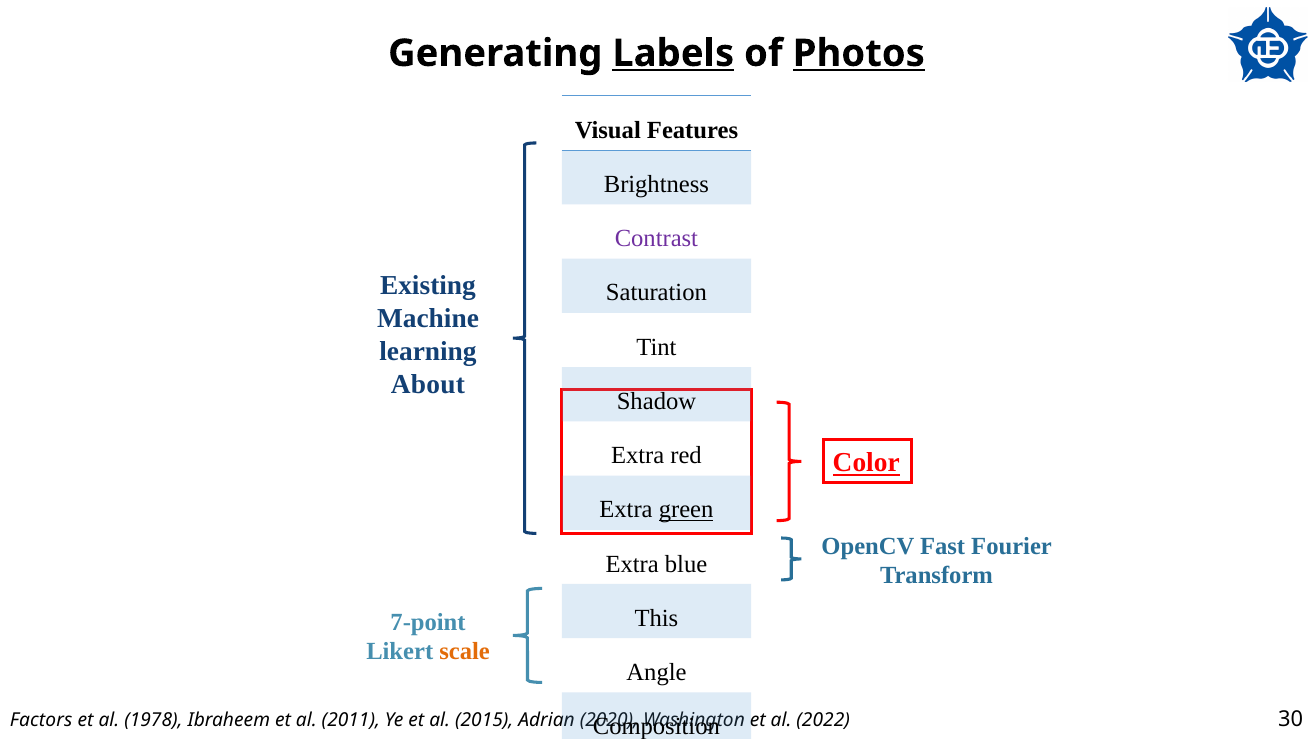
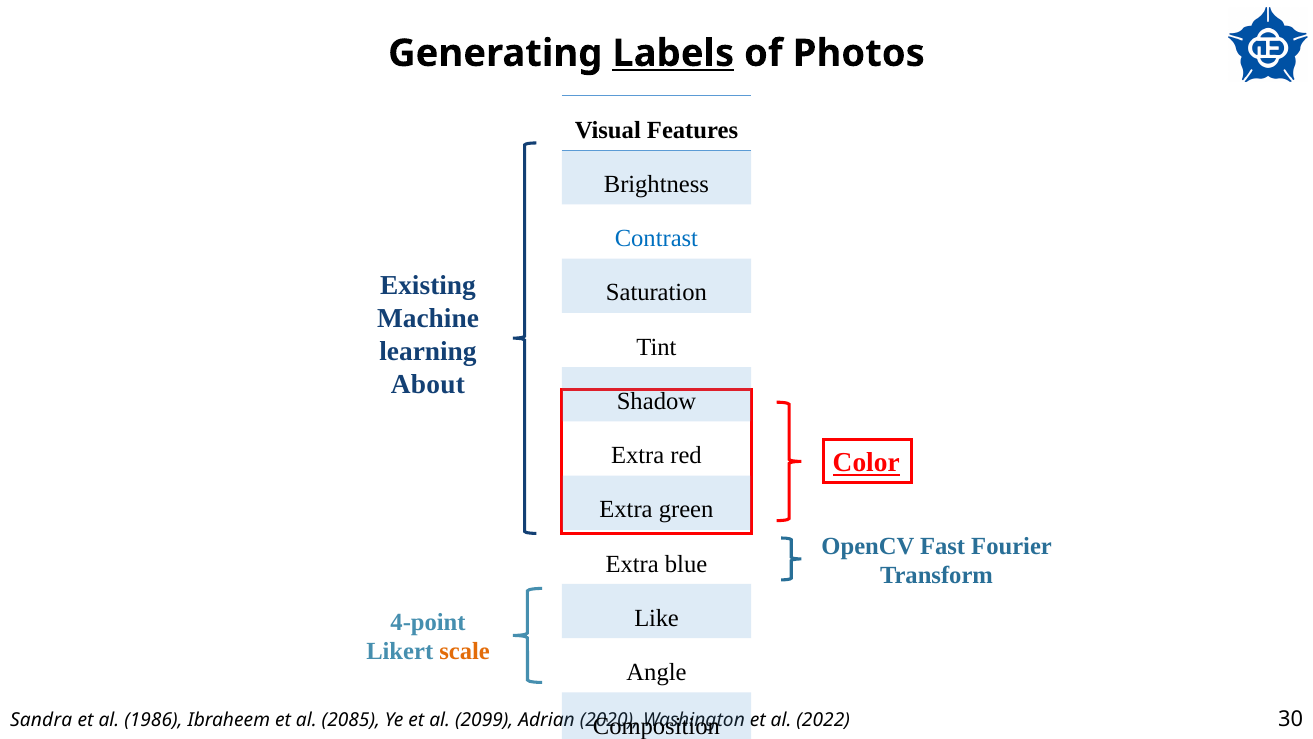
Photos underline: present -> none (859, 53)
Contrast colour: purple -> blue (656, 238)
green underline: present -> none (686, 509)
This: This -> Like (657, 618)
7-point: 7-point -> 4-point (428, 622)
Factors: Factors -> Sandra (41, 720)
1978: 1978 -> 1986 (153, 720)
2011: 2011 -> 2085 (351, 720)
2015: 2015 -> 2099 (484, 720)
